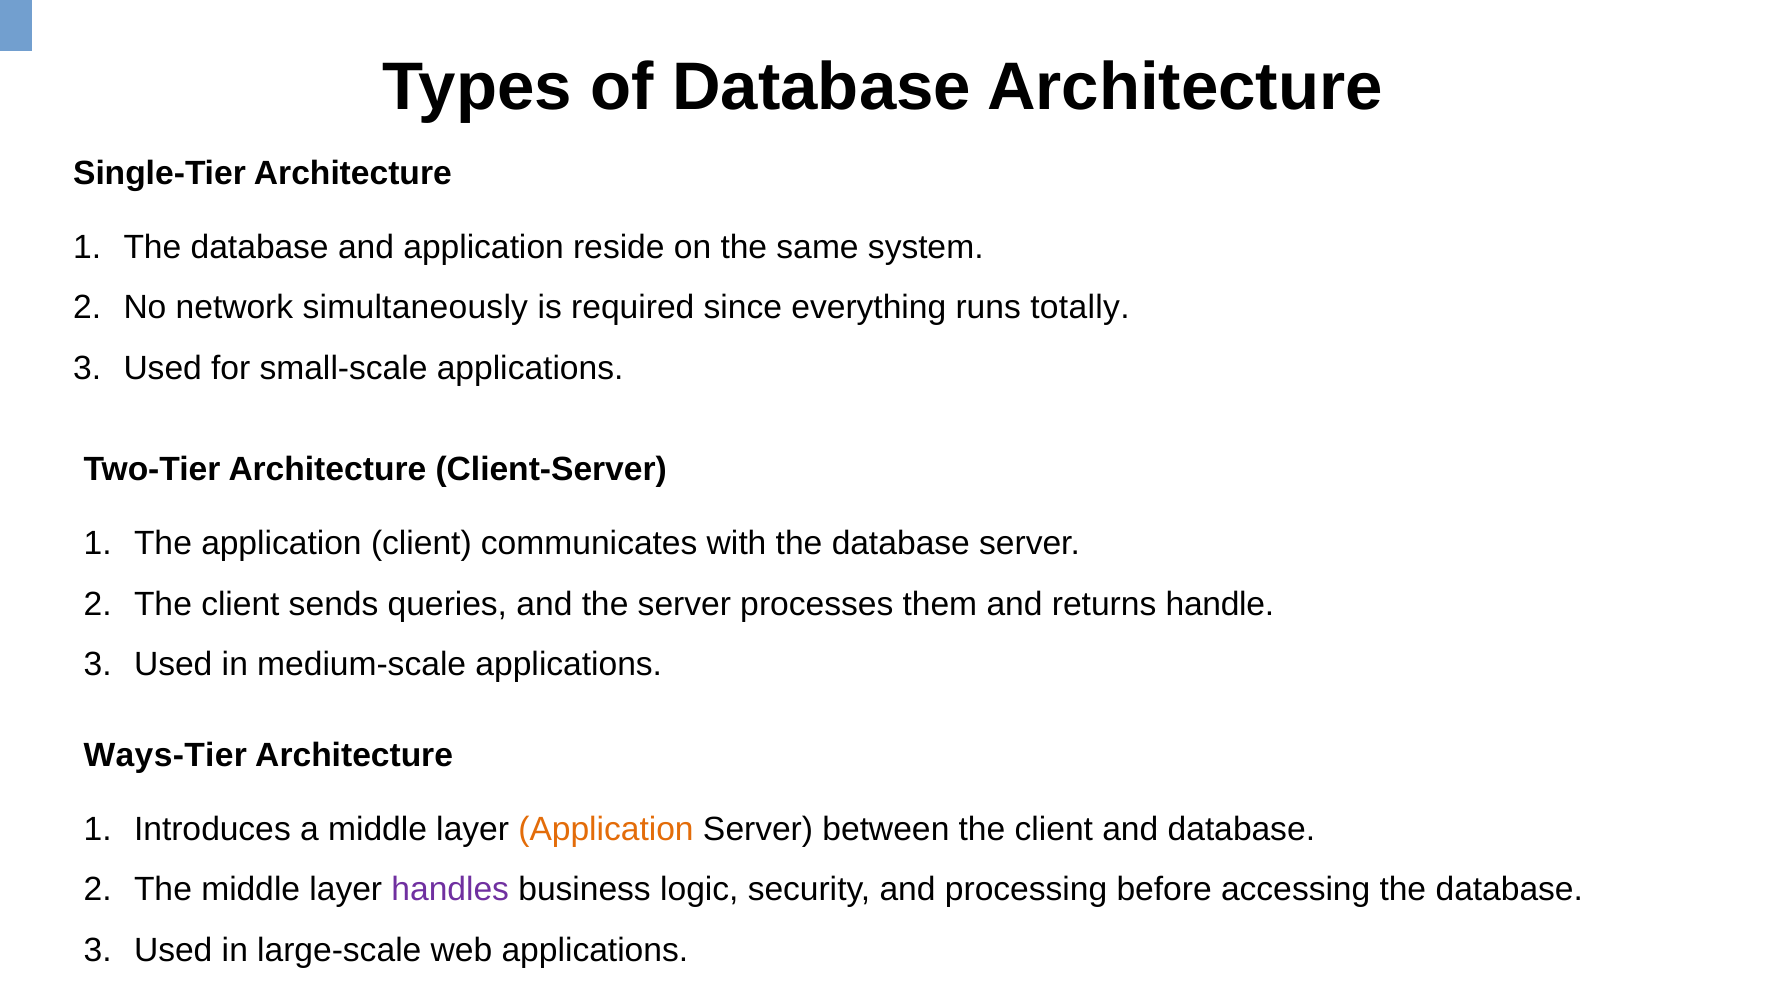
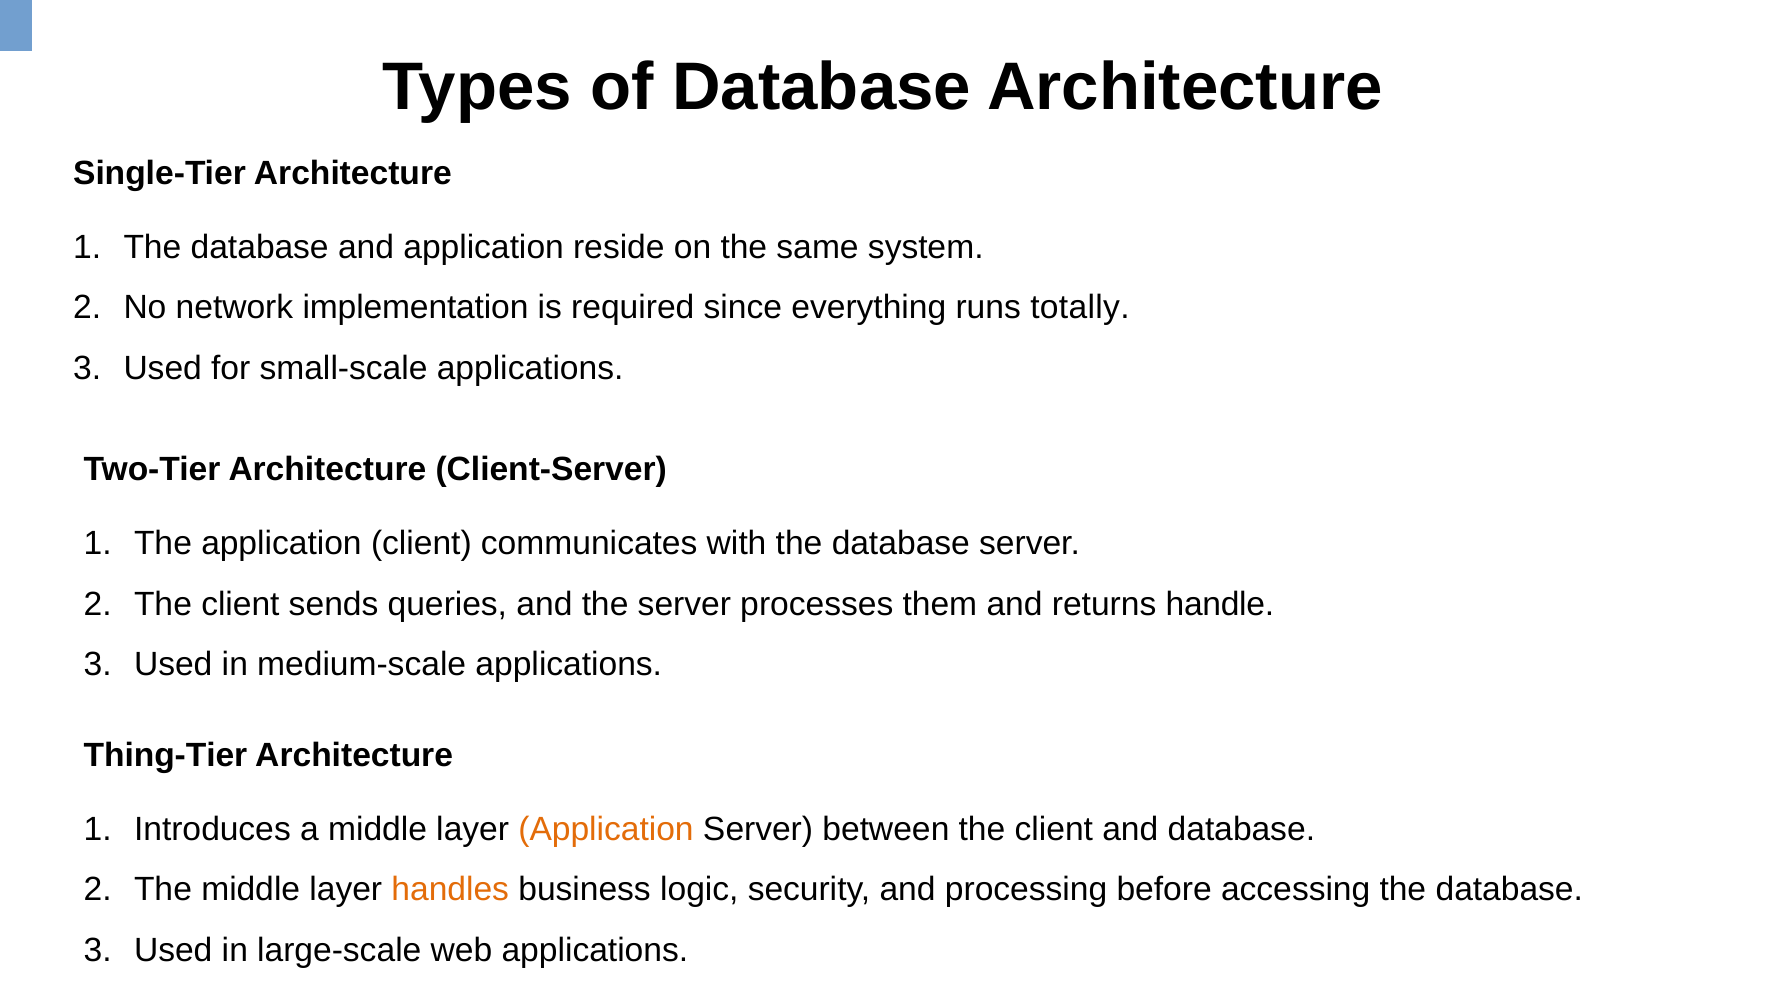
simultaneously: simultaneously -> implementation (416, 308)
Ways-Tier: Ways-Tier -> Thing-Tier (165, 755)
handles colour: purple -> orange (450, 890)
